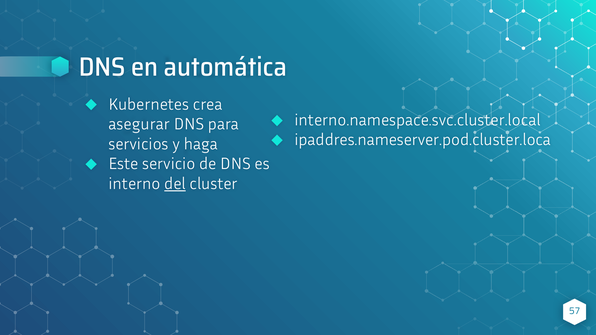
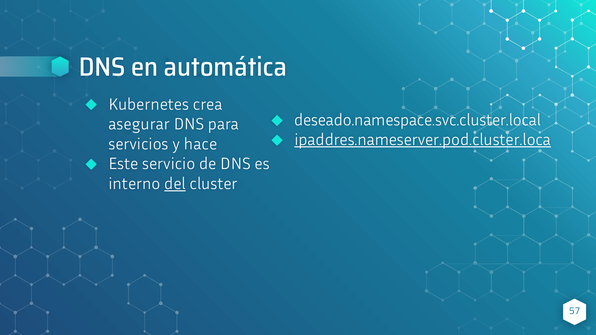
interno.namespace.svc.cluster.local: interno.namespace.svc.cluster.local -> deseado.namespace.svc.cluster.local (418, 120)
ipaddres.nameserver.pod.cluster.loca underline: none -> present (423, 140)
haga: haga -> hace (201, 144)
